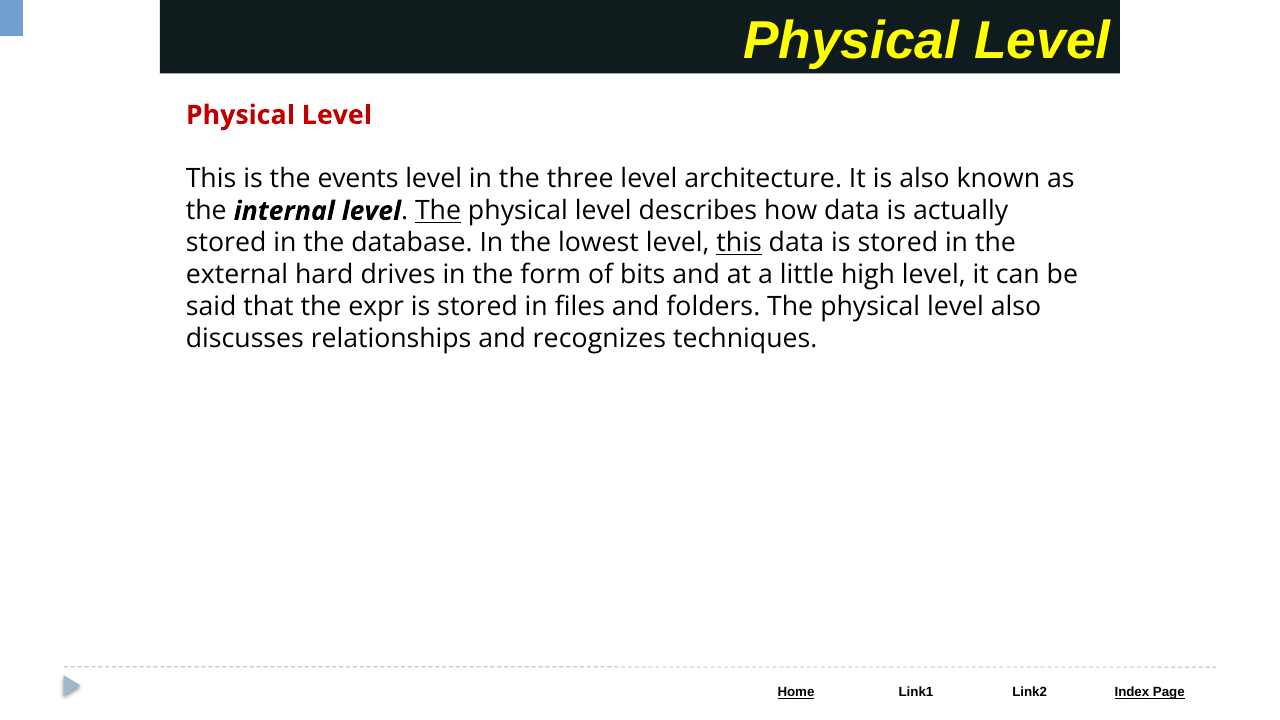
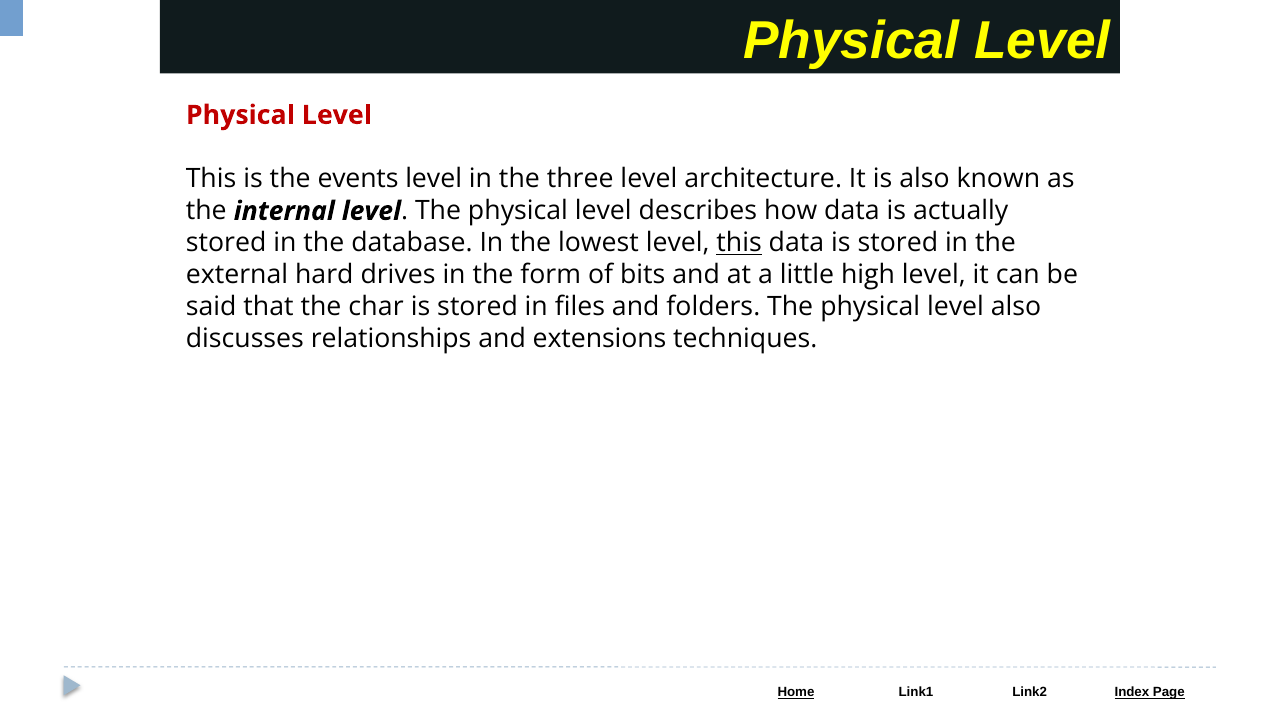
The underline: present -> none (438, 211)
expr: expr -> char (376, 307)
recognizes: recognizes -> extensions (599, 339)
